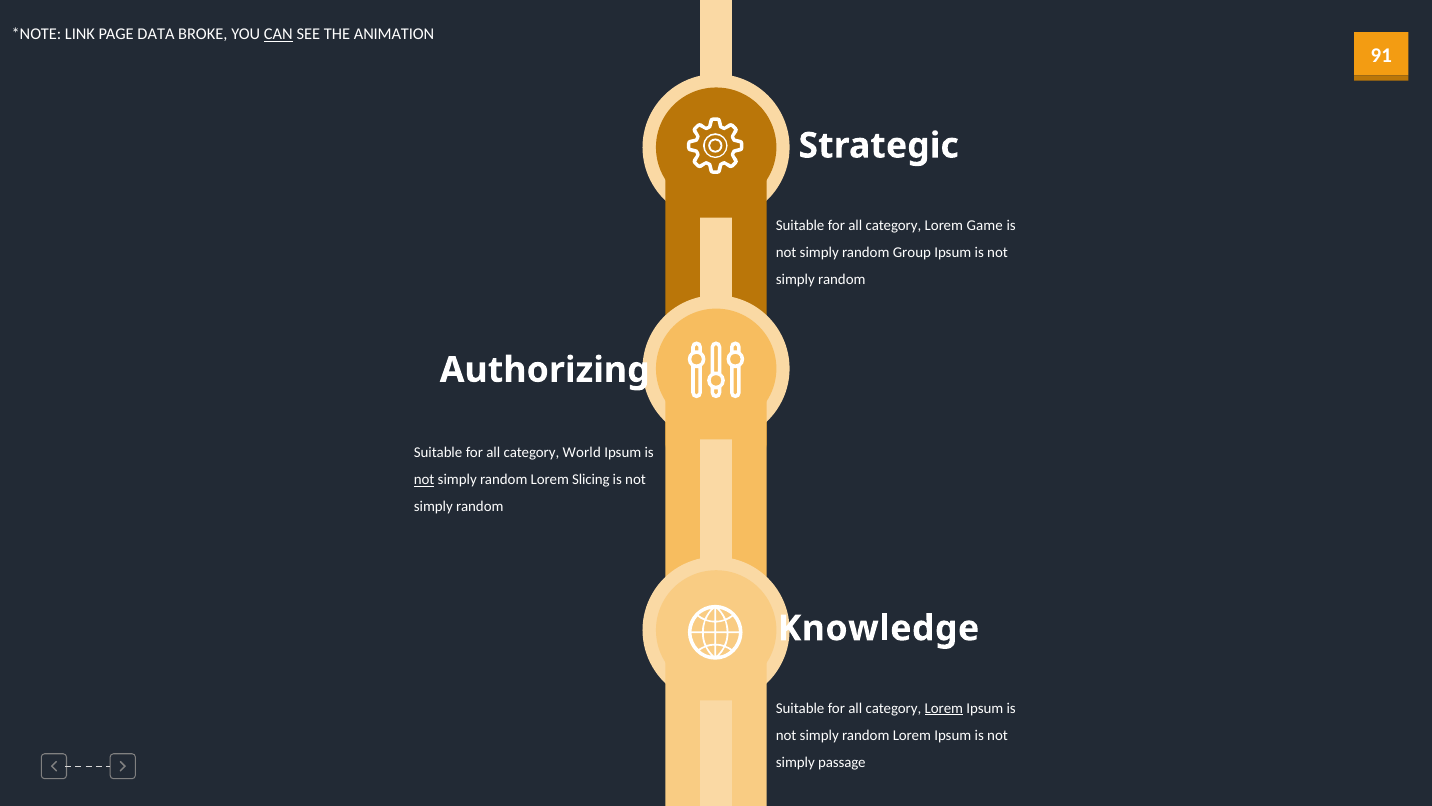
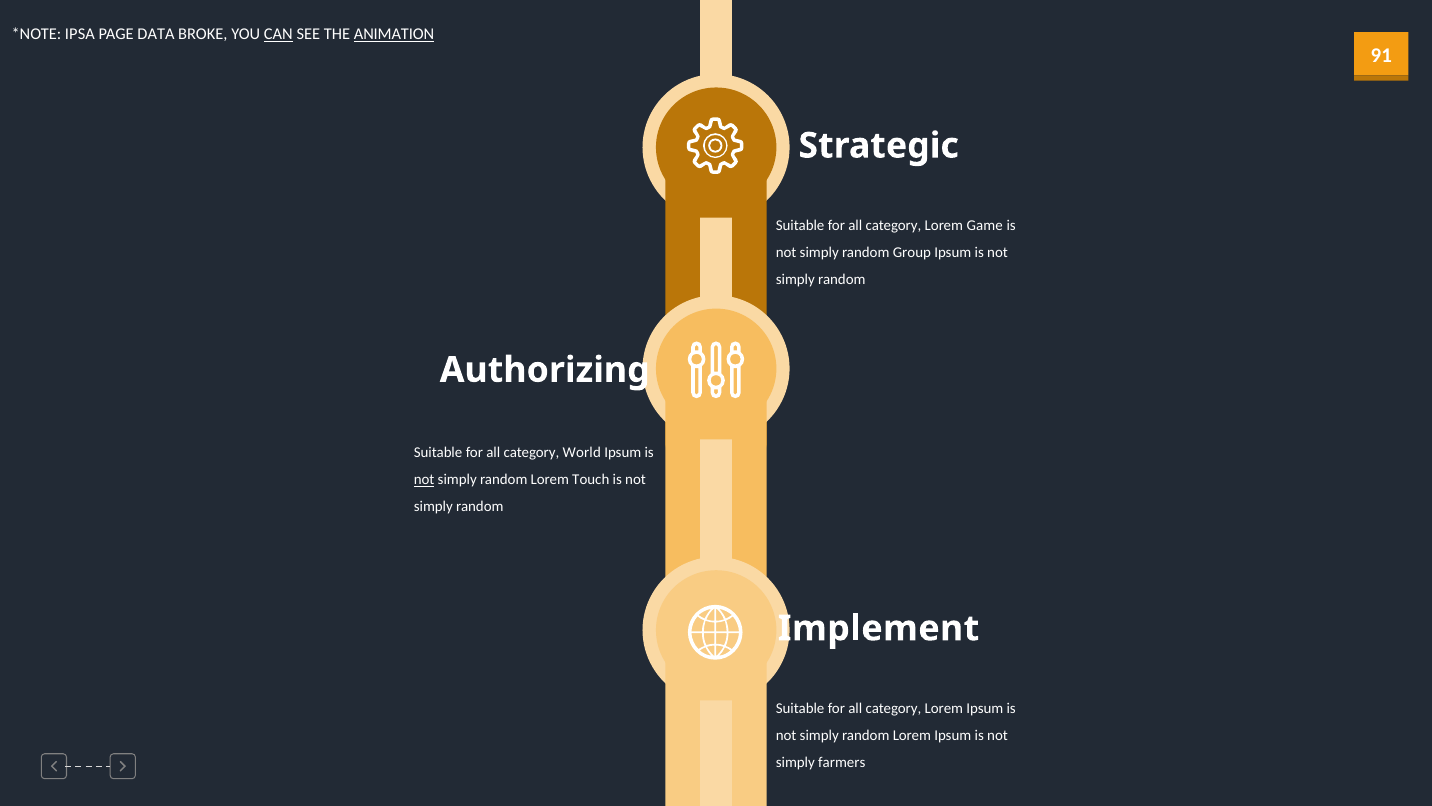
LINK: LINK -> IPSA (80, 34)
ANIMATION underline: none -> present (394, 34)
Slicing: Slicing -> Touch (591, 479)
Knowledge: Knowledge -> Implement (878, 628)
Lorem underline: present -> none (944, 708)
passage: passage -> farmers (842, 762)
